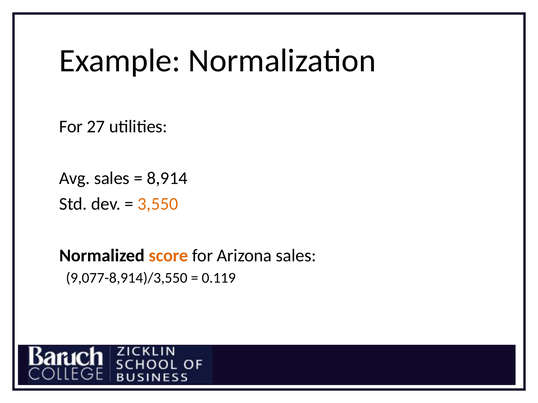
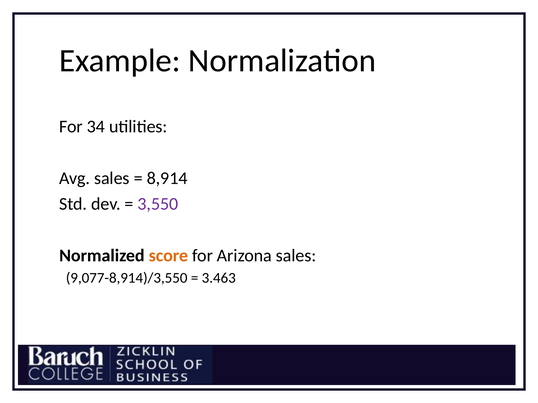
27: 27 -> 34 (96, 127)
3,550 colour: orange -> purple (158, 204)
0.119: 0.119 -> 3.463 (219, 278)
